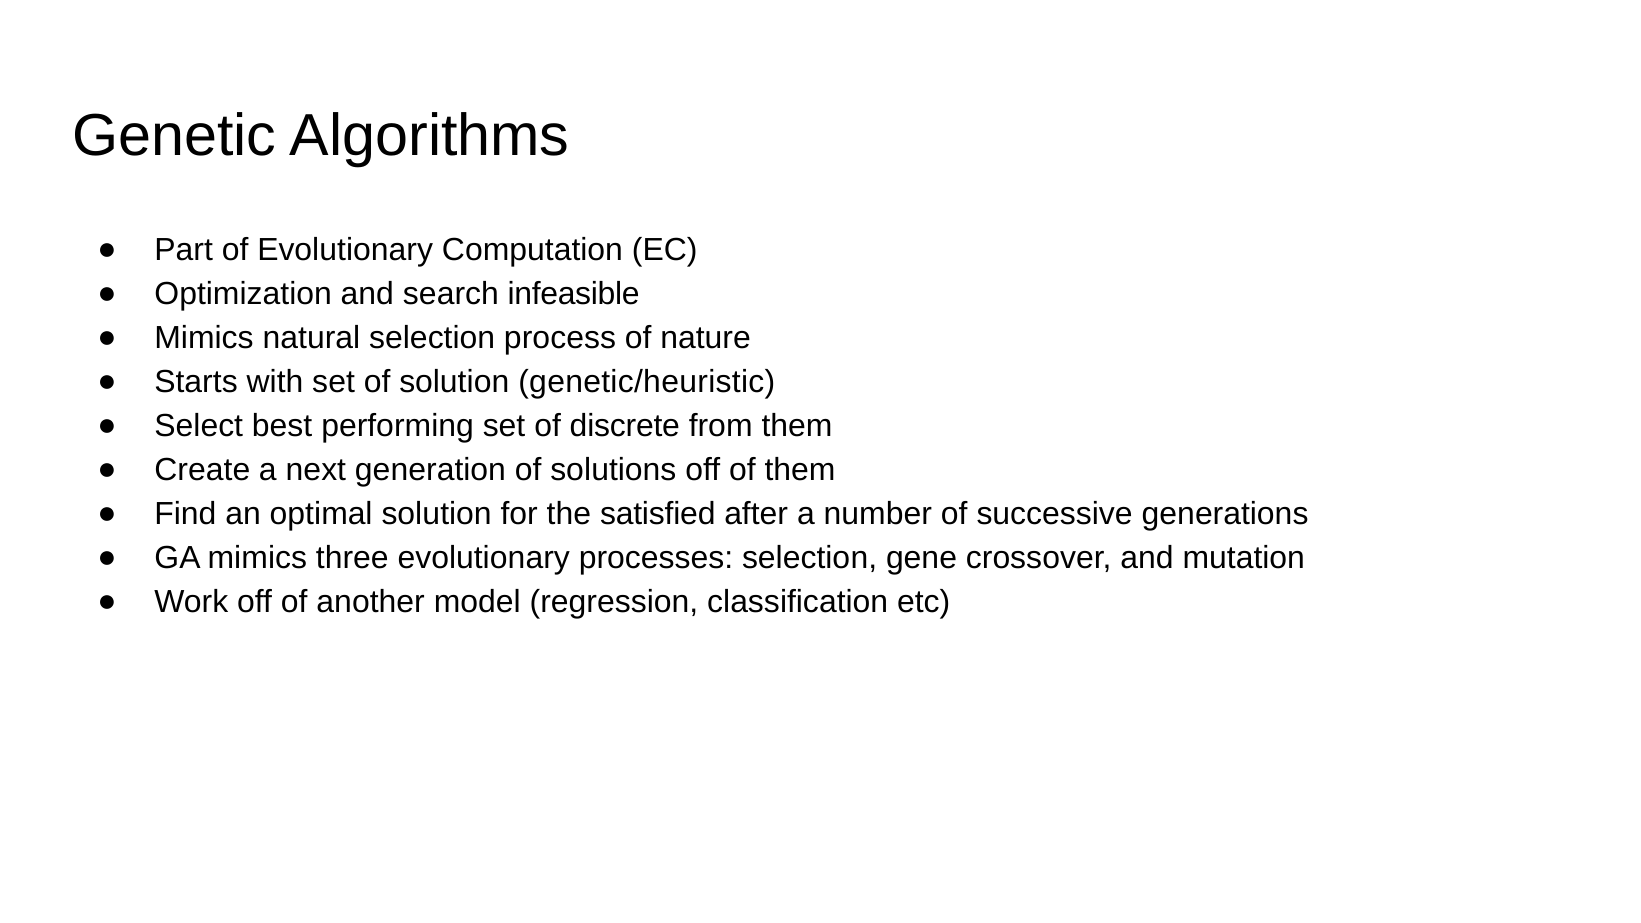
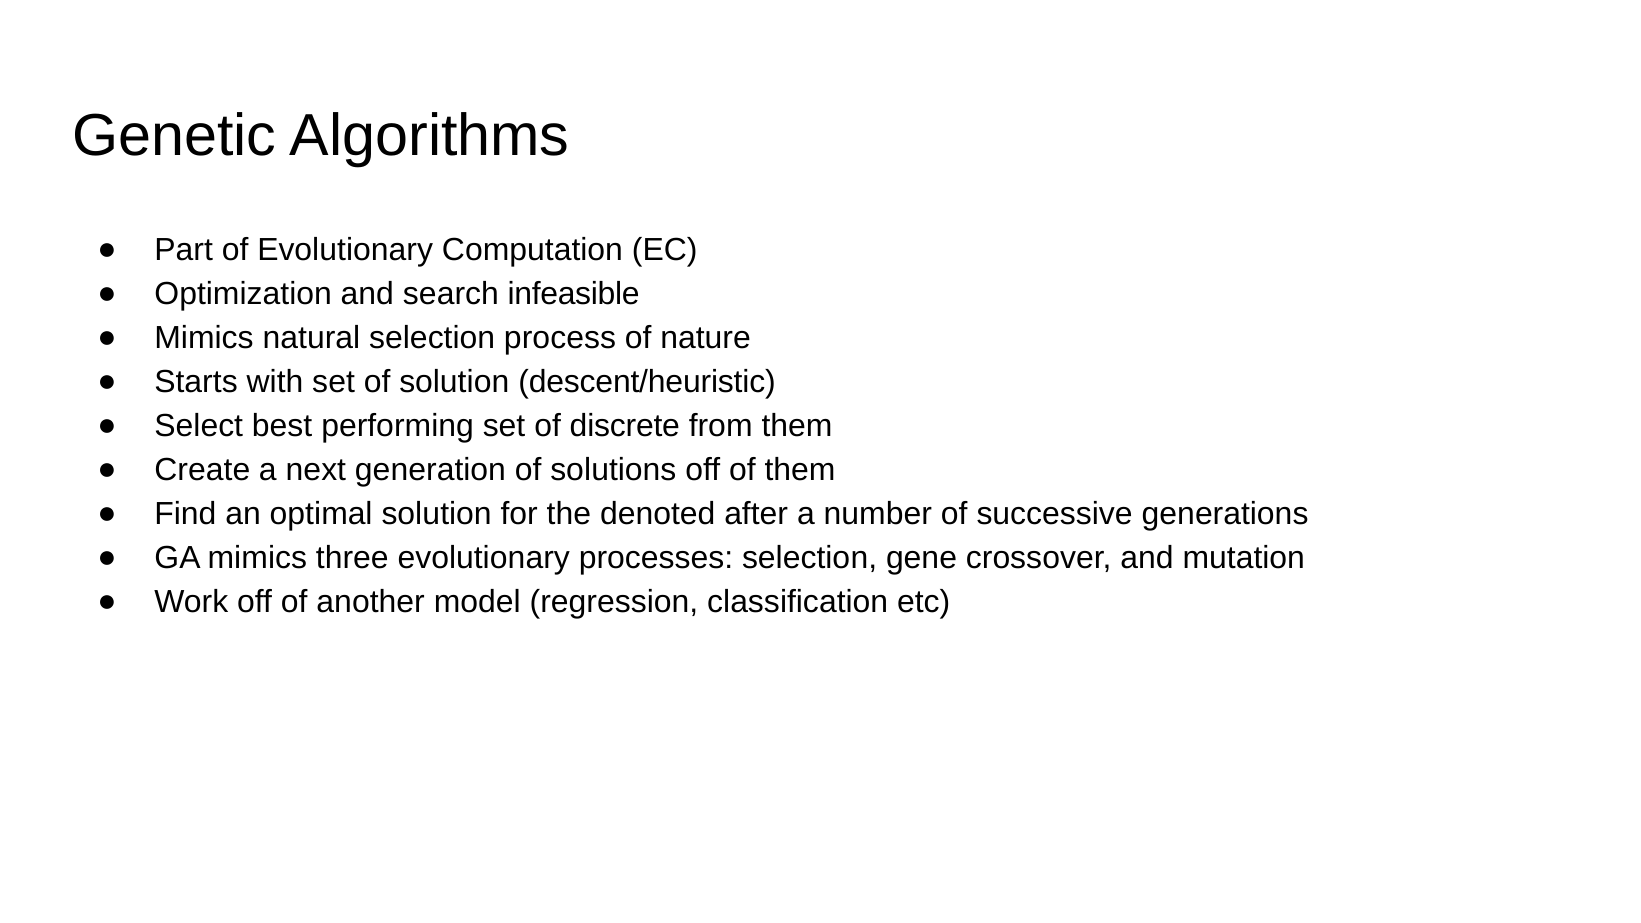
genetic/heuristic: genetic/heuristic -> descent/heuristic (647, 382)
satisfied: satisfied -> denoted (658, 514)
